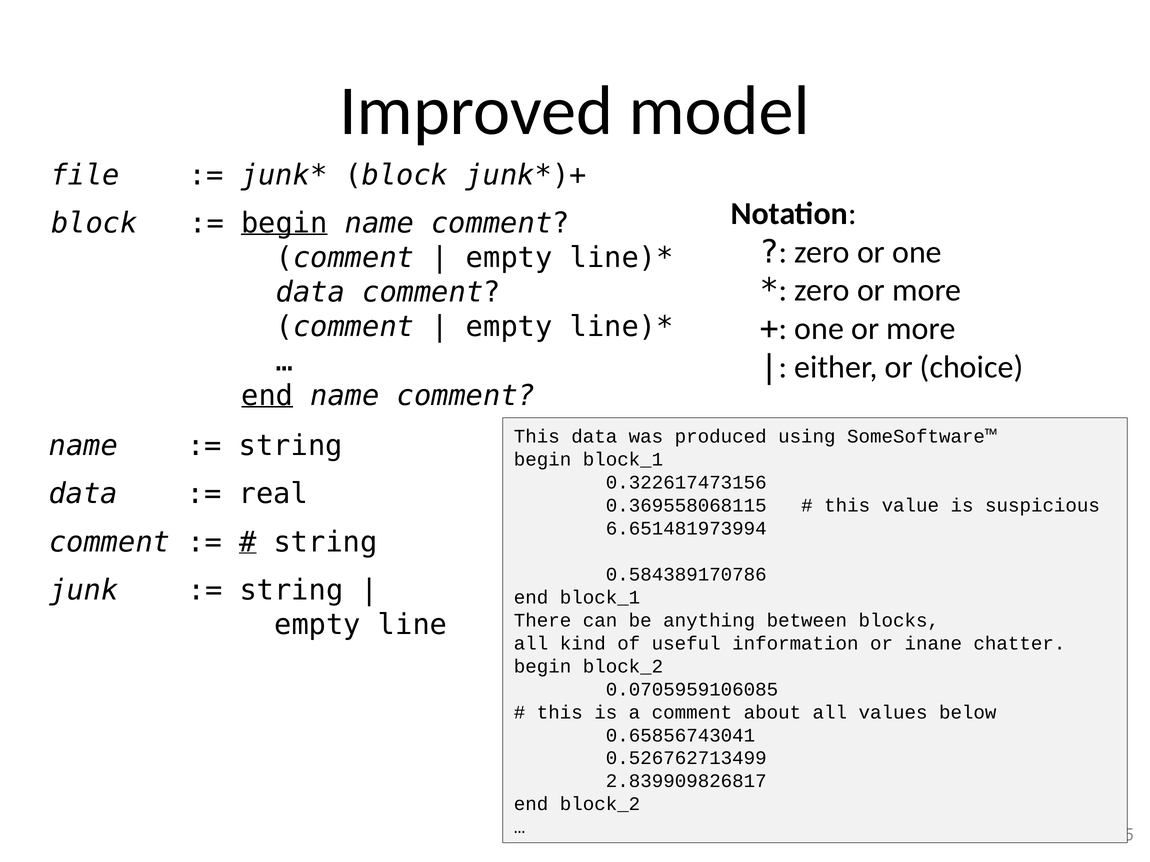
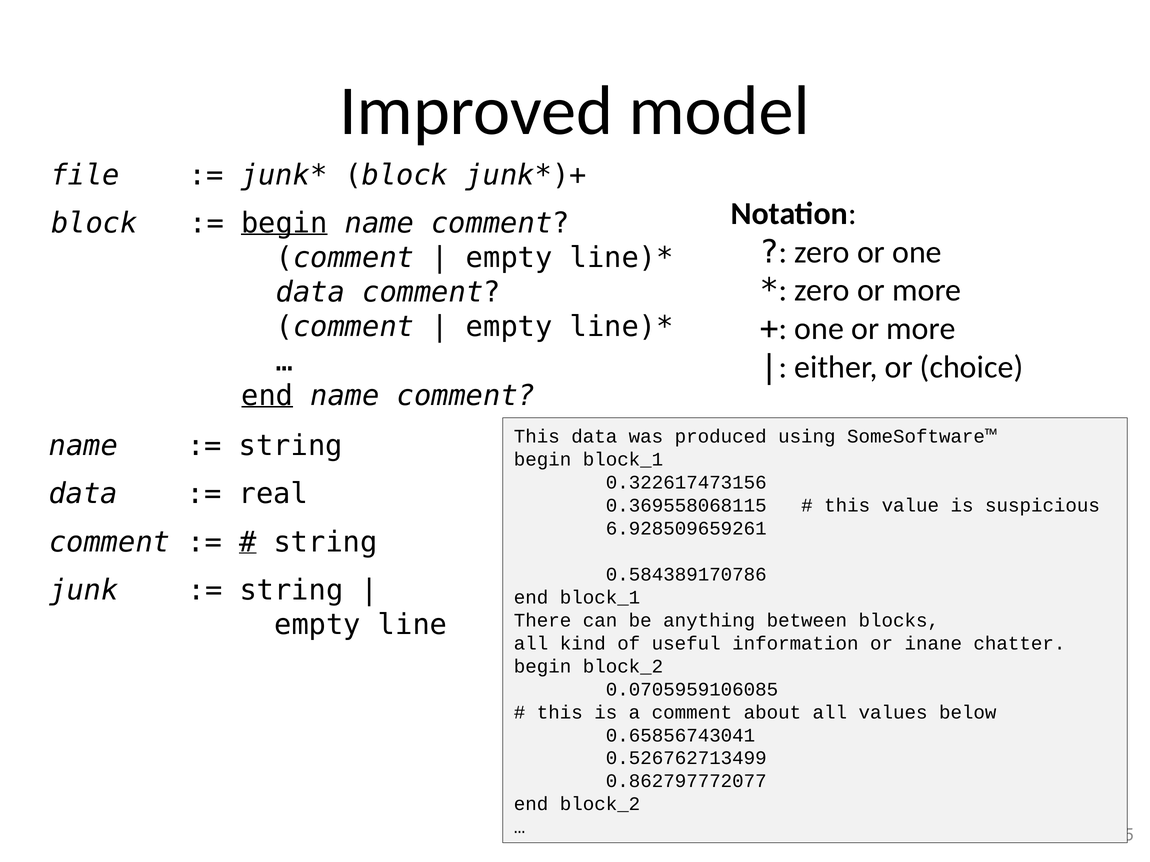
6.651481973994: 6.651481973994 -> 6.928509659261 (686, 529)
2.839909826817: 2.839909826817 -> 0.862797772077 (686, 782)
